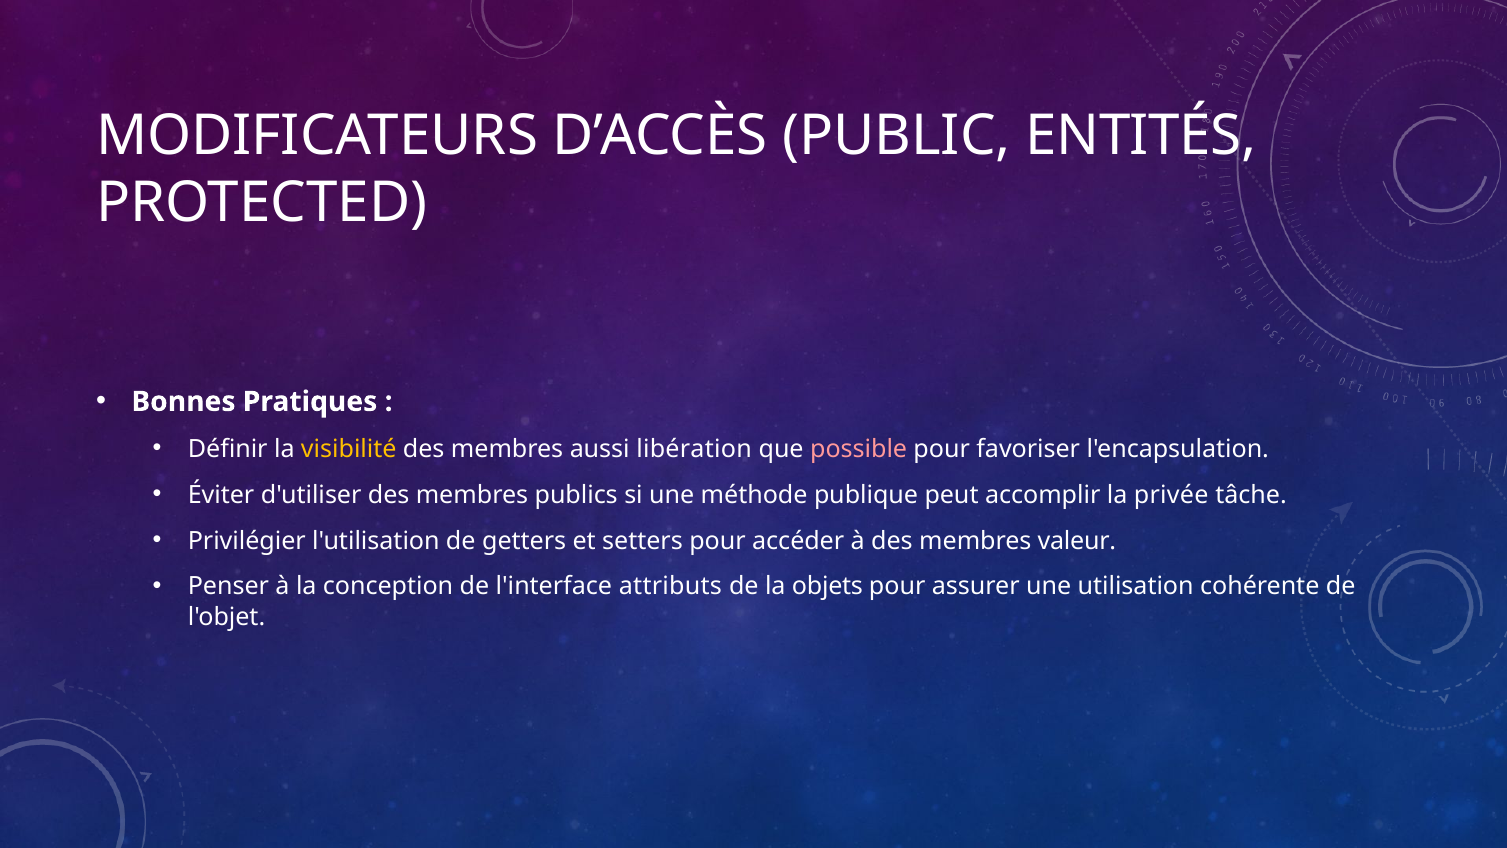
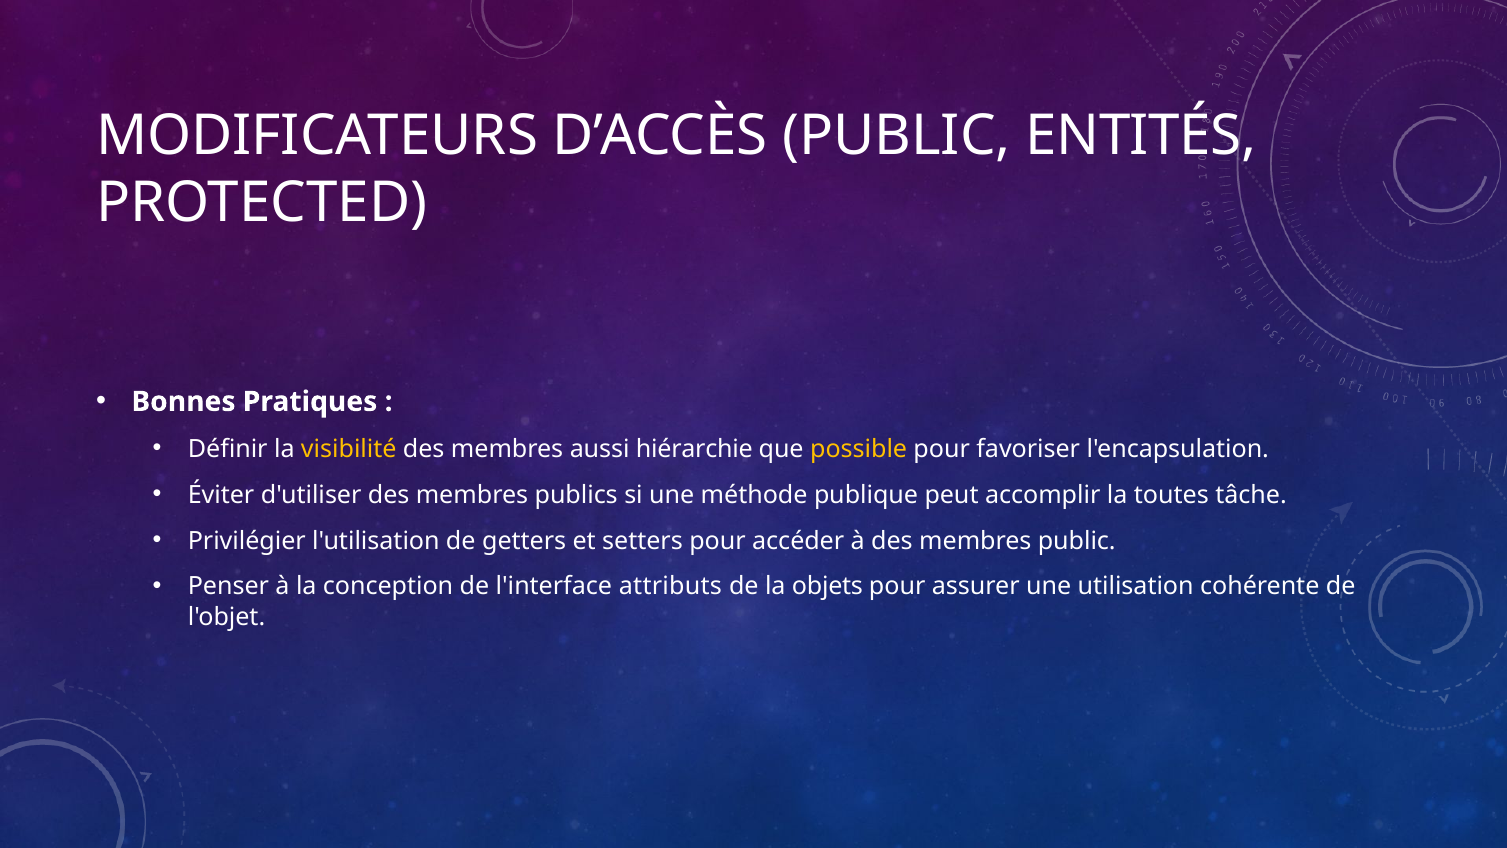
libération: libération -> hiérarchie (694, 449)
possible colour: pink -> yellow (859, 449)
privée: privée -> toutes (1171, 495)
membres valeur: valeur -> public (1077, 541)
